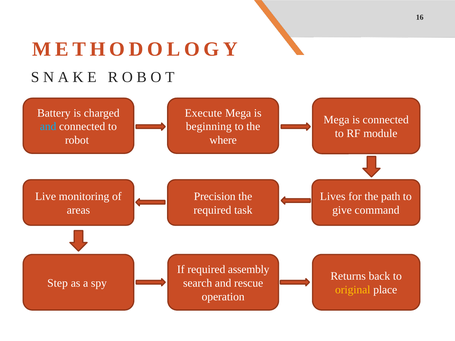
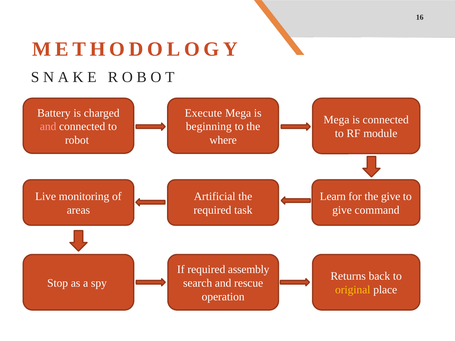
and colour: light blue -> pink (48, 127)
Precision: Precision -> Artificial (215, 197)
Lives: Lives -> Learn (333, 197)
the path: path -> give (391, 197)
Step: Step -> Stop (58, 283)
